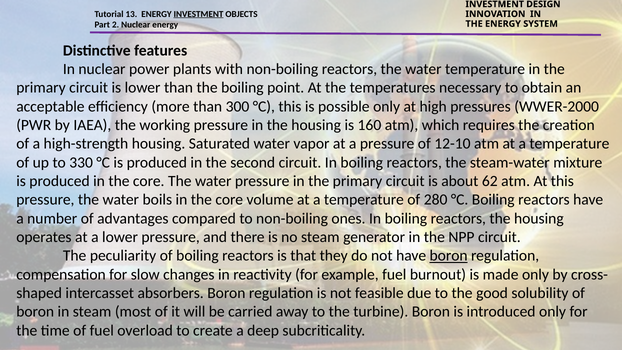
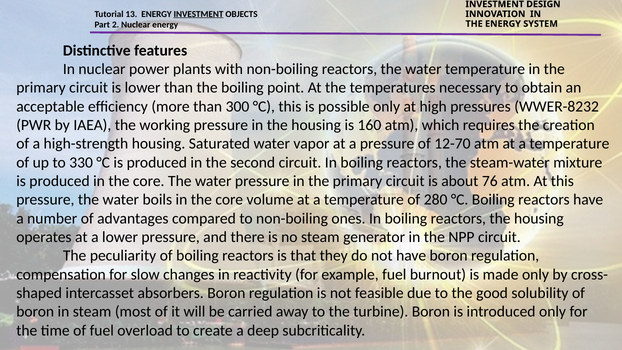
WWER-2000: WWER-2000 -> WWER-8232 (557, 106)
12-10: 12-10 -> 12-70 (452, 144)
62: 62 -> 76 (490, 181)
boron underline: present -> none (449, 256)
